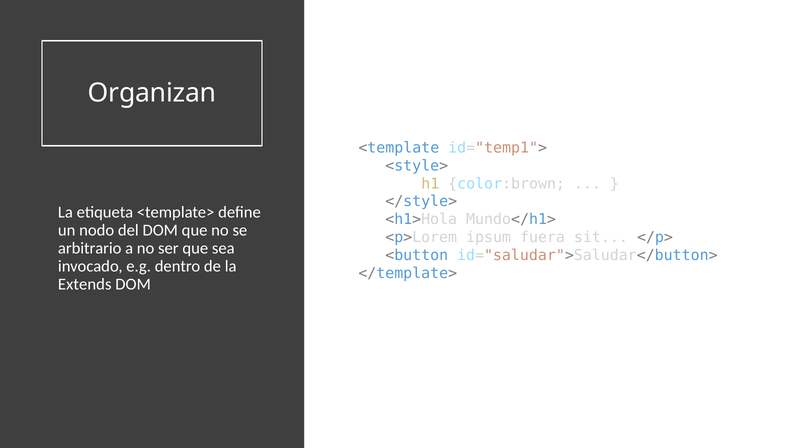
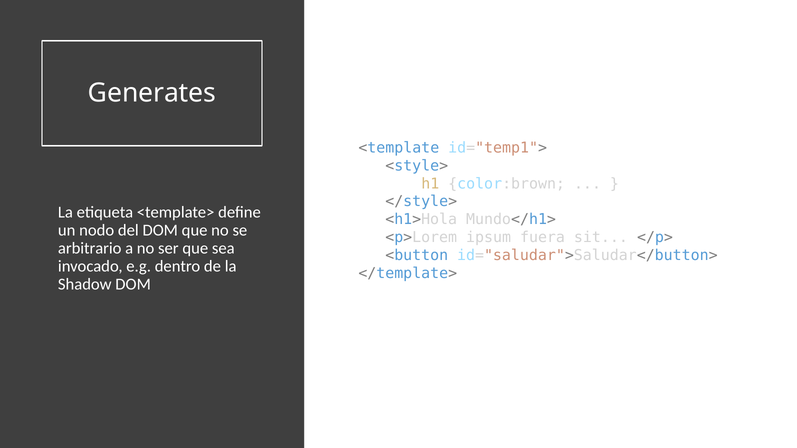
Organizan: Organizan -> Generates (152, 93)
Extends: Extends -> Shadow (85, 284)
